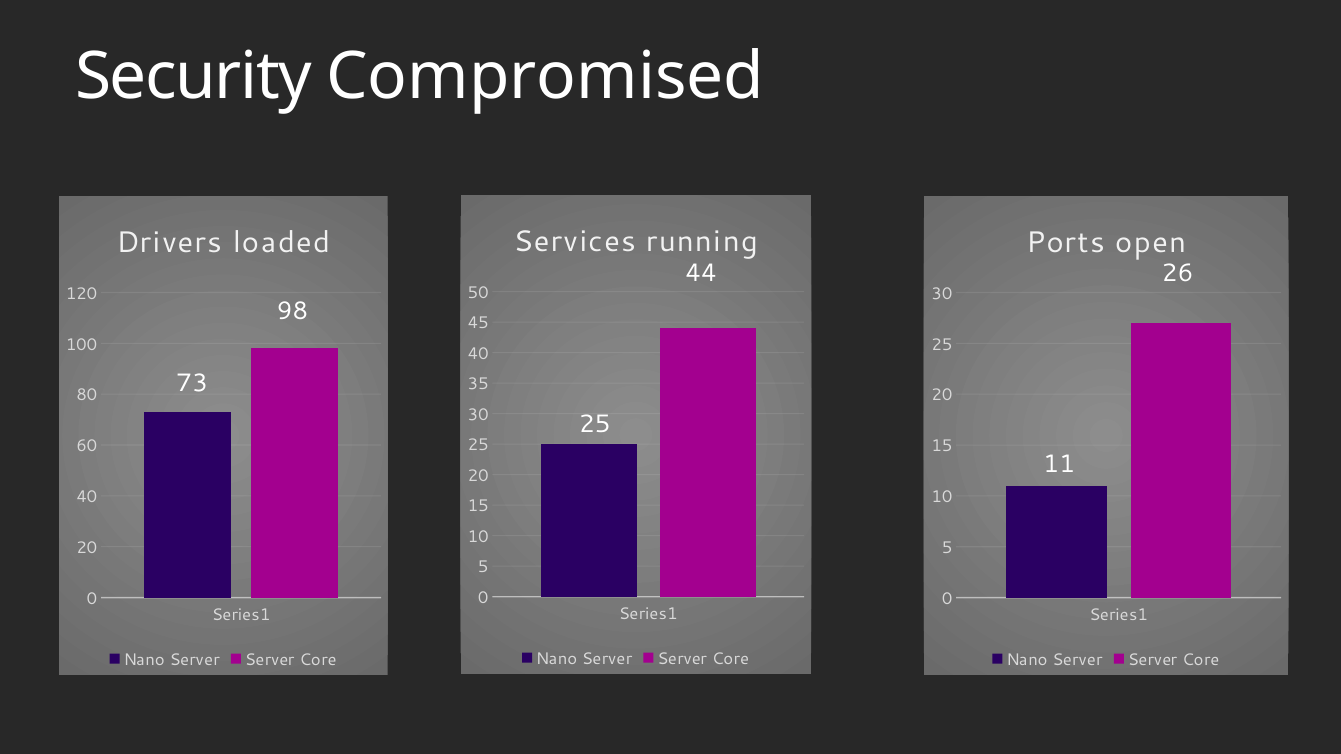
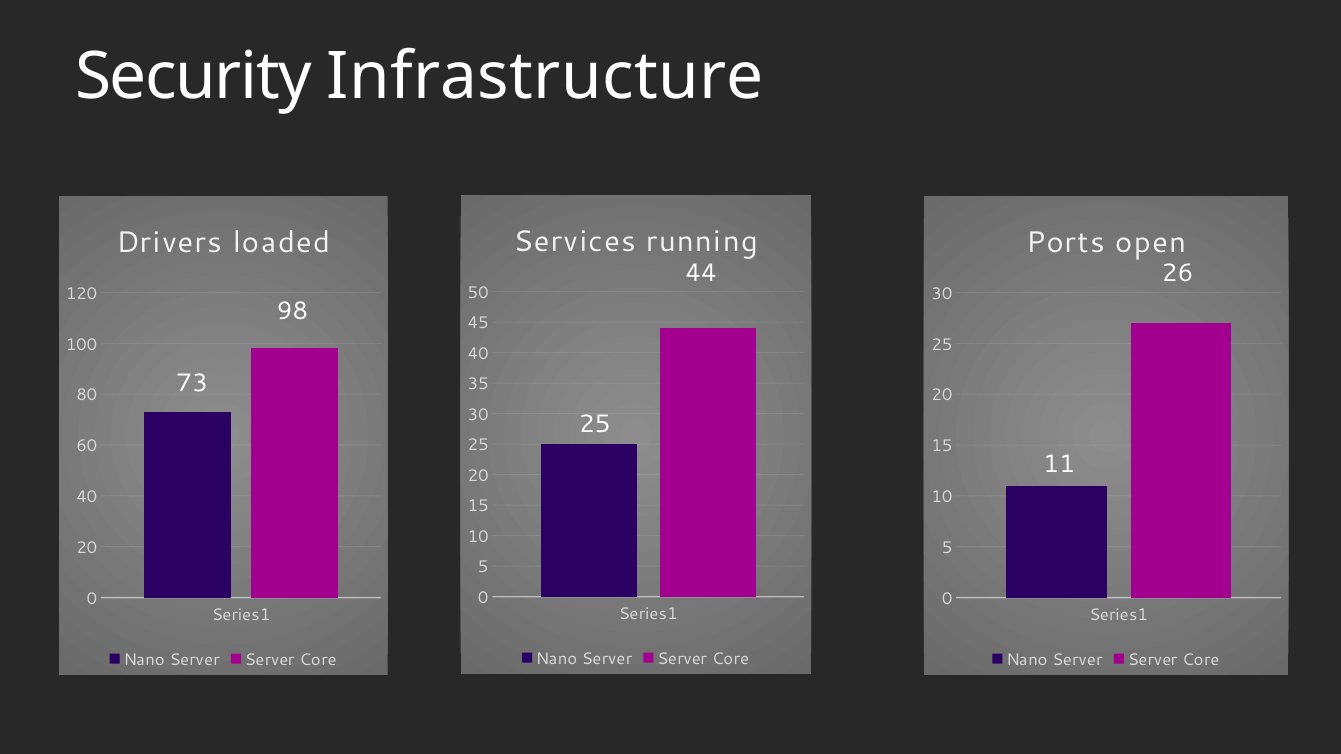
Compromised: Compromised -> Infrastructure (545, 77)
